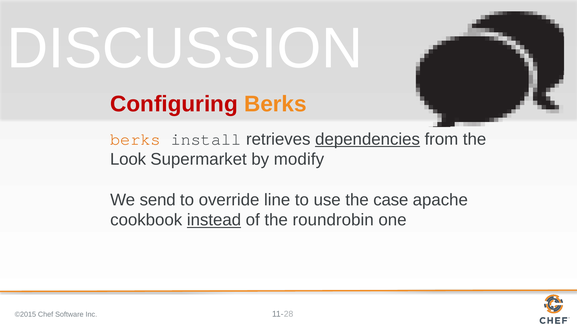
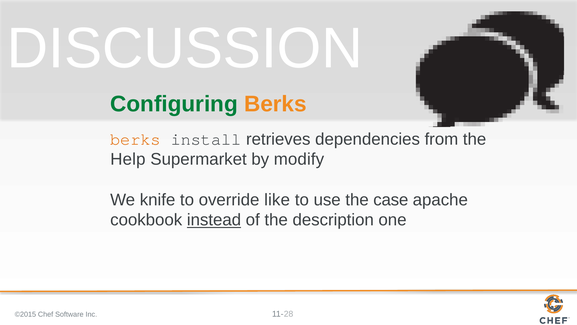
Configuring colour: red -> green (174, 104)
dependencies underline: present -> none (368, 139)
Look: Look -> Help (128, 159)
send: send -> knife (158, 200)
line: line -> like (277, 200)
roundrobin: roundrobin -> description (333, 220)
